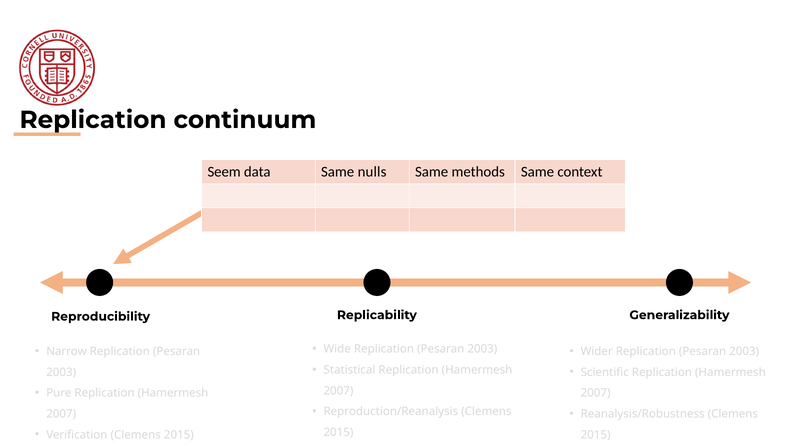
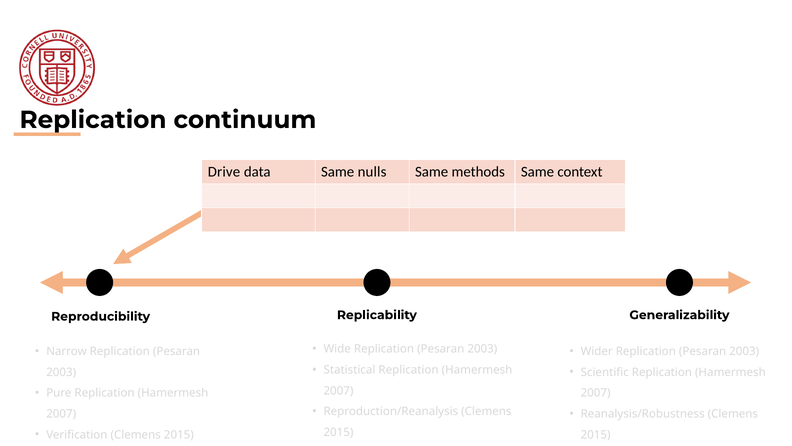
Seem: Seem -> Drive (224, 172)
